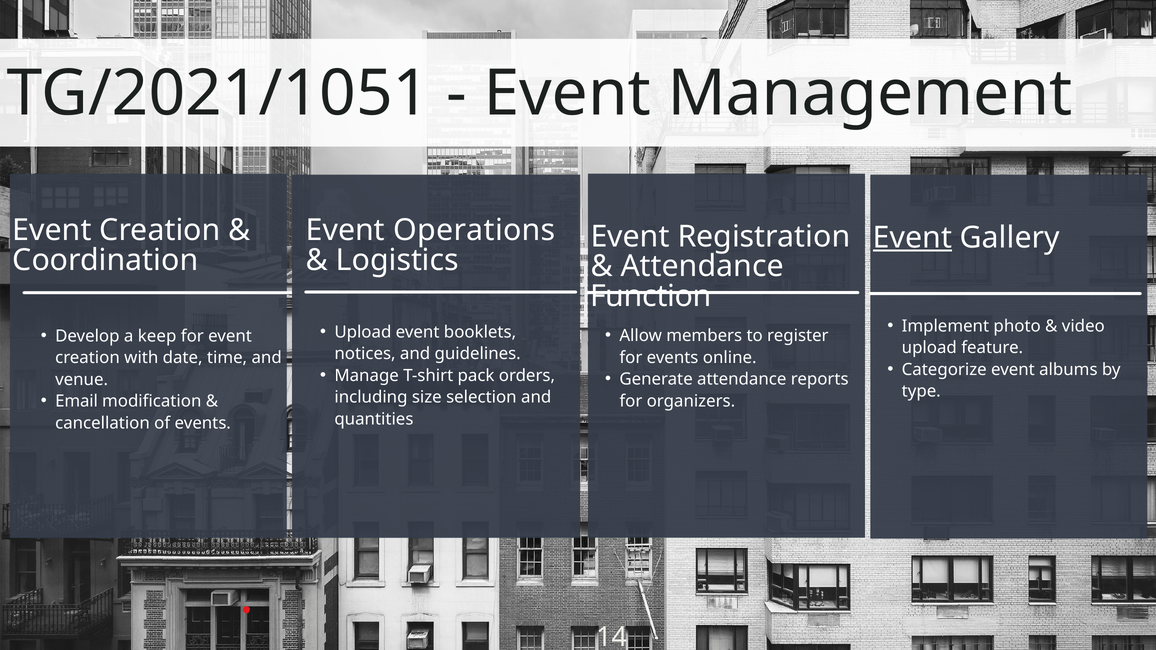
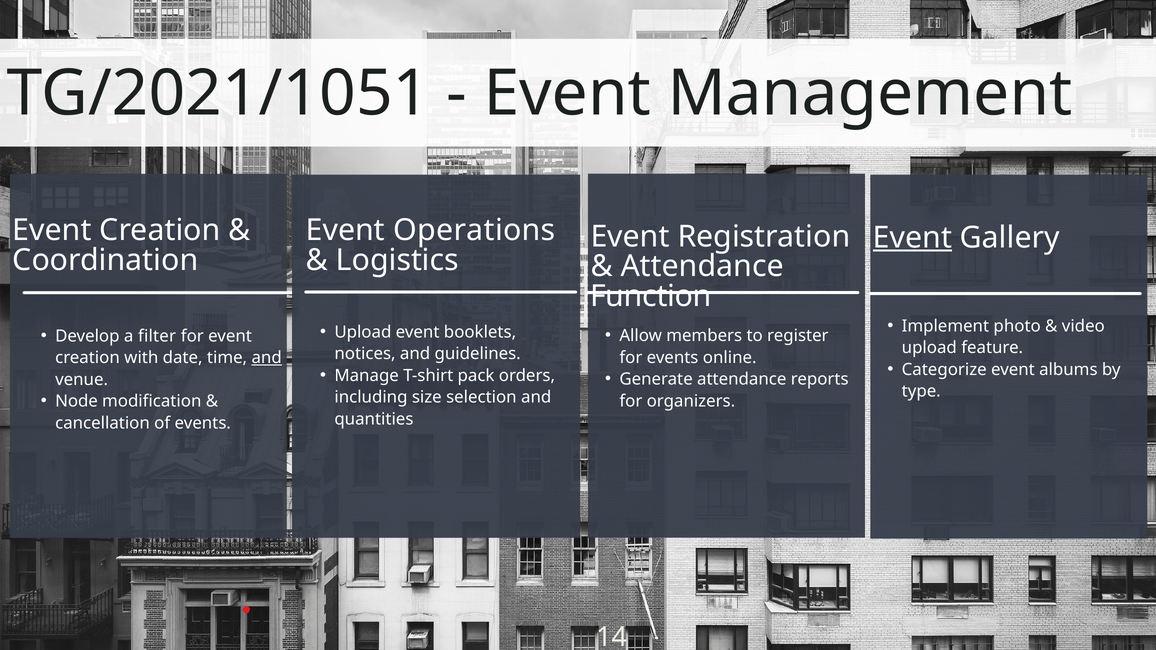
keep: keep -> filter (157, 336)
and underline: none -> present (267, 358)
Email: Email -> Node (76, 401)
